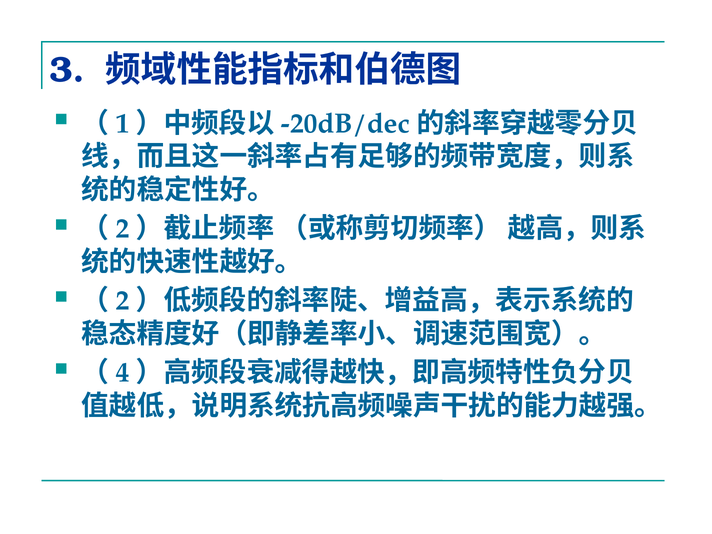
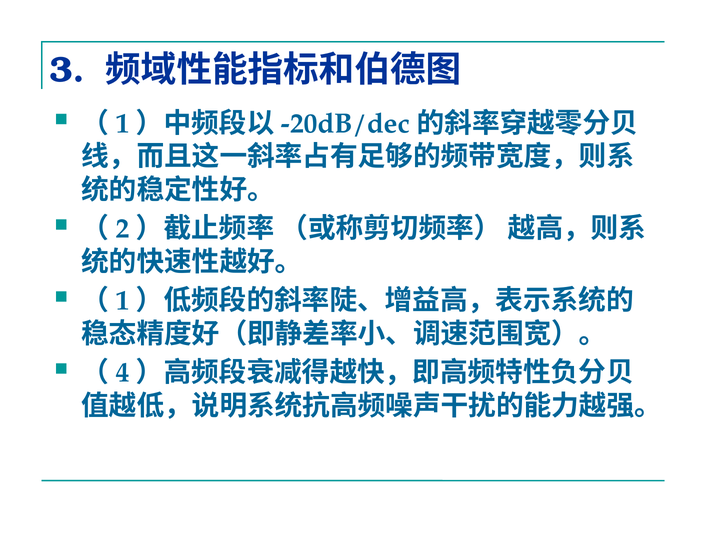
2: 2 -> 1 (122, 301)
